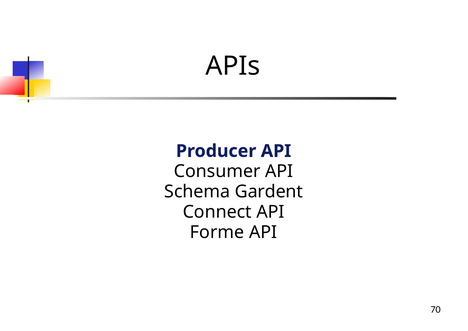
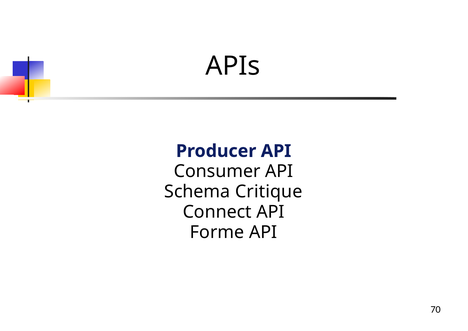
Gardent: Gardent -> Critique (269, 192)
